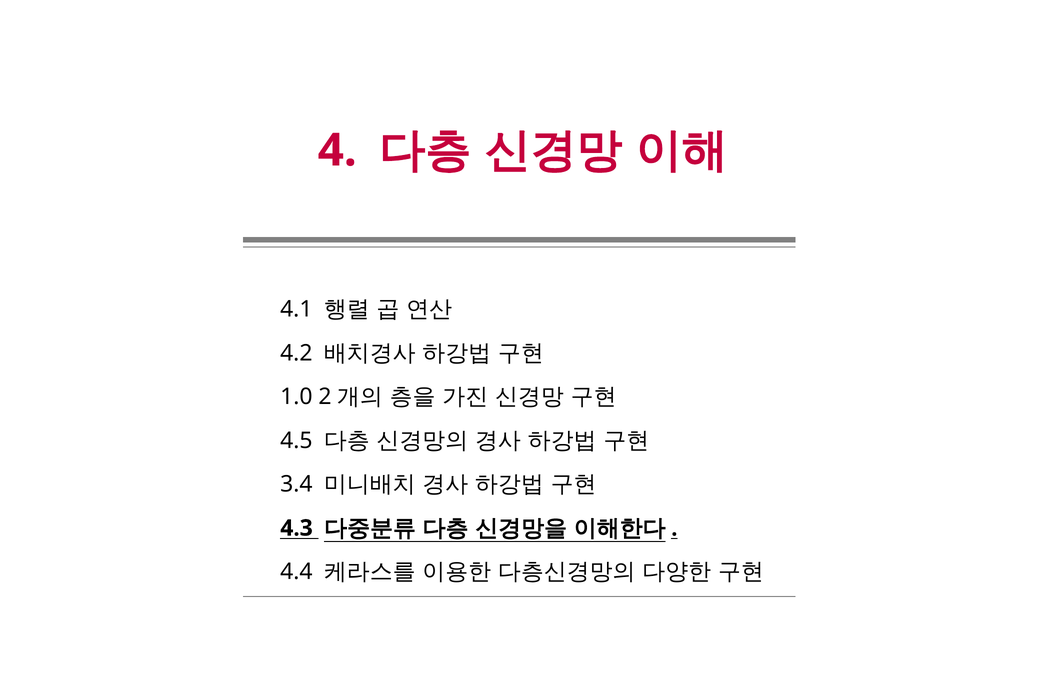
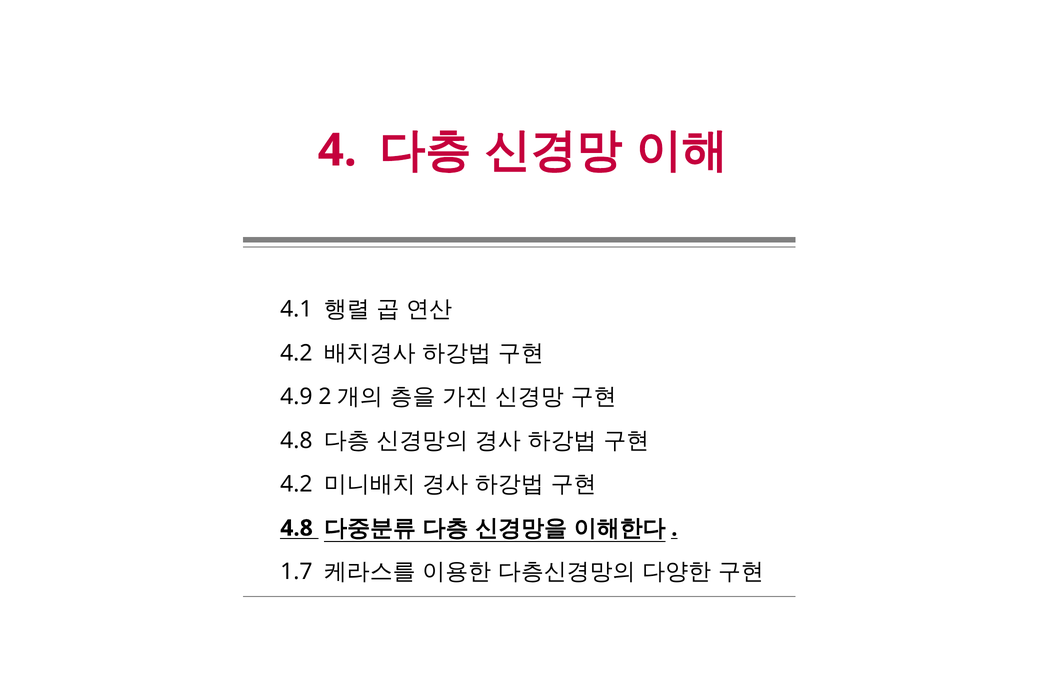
1.0: 1.0 -> 4.9 (296, 397)
4.5: 4.5 -> 4.8 (296, 441)
3.4: 3.4 -> 4.2 (296, 485)
4.3: 4.3 -> 4.8 (297, 529)
4.4: 4.4 -> 1.7 (296, 572)
